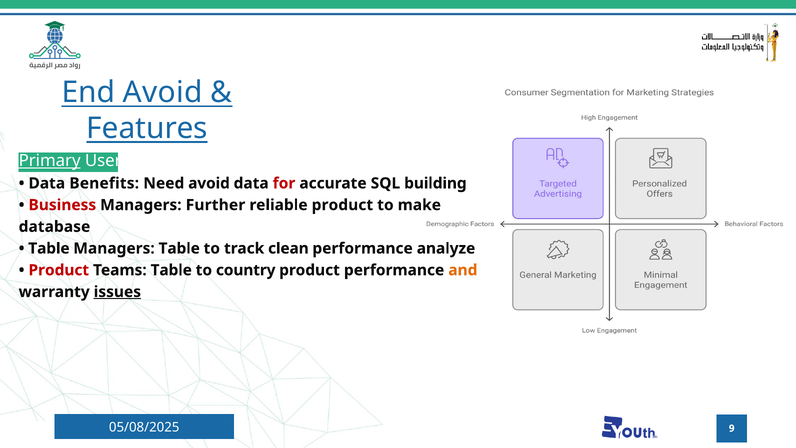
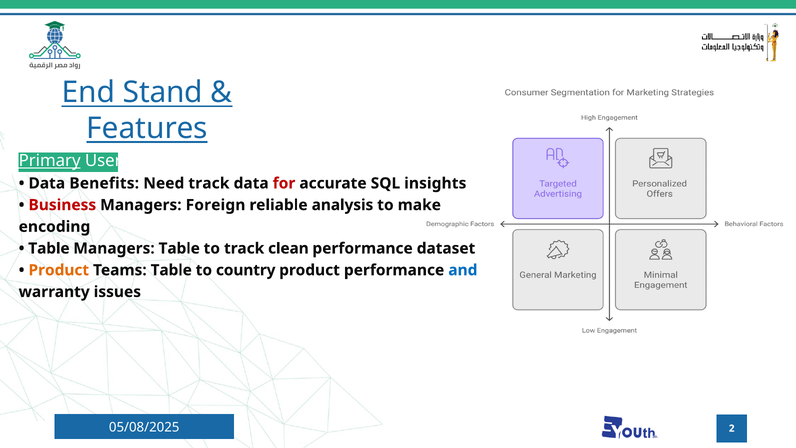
End Avoid: Avoid -> Stand (163, 92)
Need avoid: avoid -> track (209, 183)
building: building -> insights (435, 183)
Further: Further -> Foreign (216, 205)
reliable product: product -> analysis (342, 205)
database: database -> encoding (54, 227)
analyze: analyze -> dataset (446, 248)
Product colour: red -> orange (59, 270)
and colour: orange -> blue (463, 270)
issues underline: present -> none (117, 292)
9: 9 -> 2 (732, 428)
